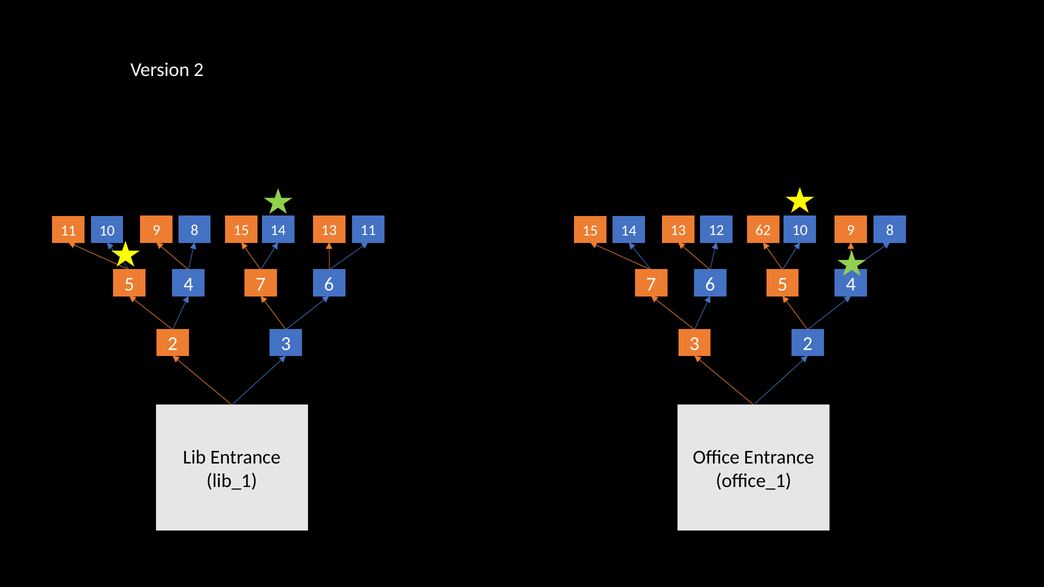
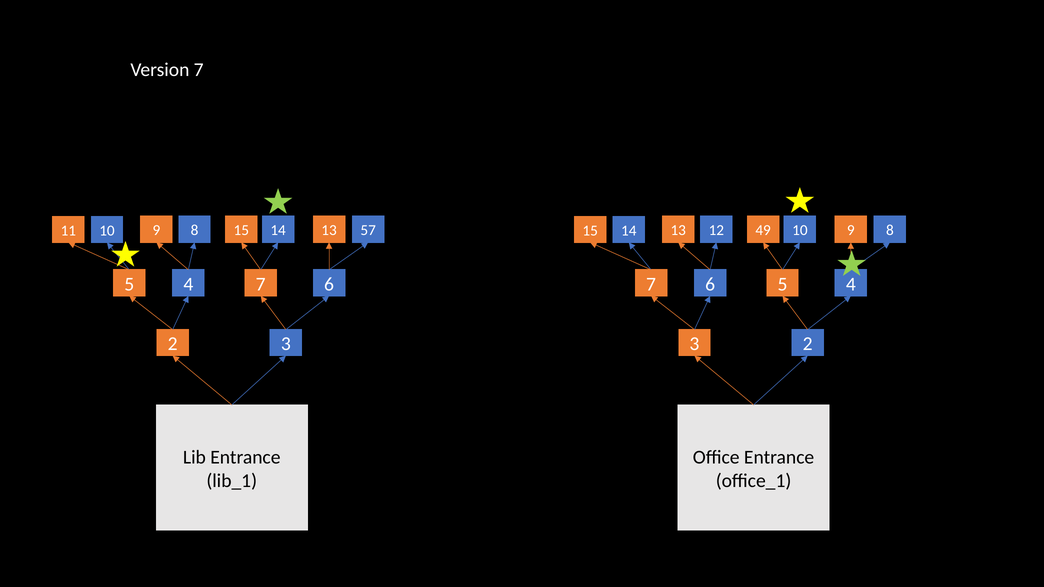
Version 2: 2 -> 7 (199, 70)
13 11: 11 -> 57 (368, 230)
62: 62 -> 49 (763, 230)
